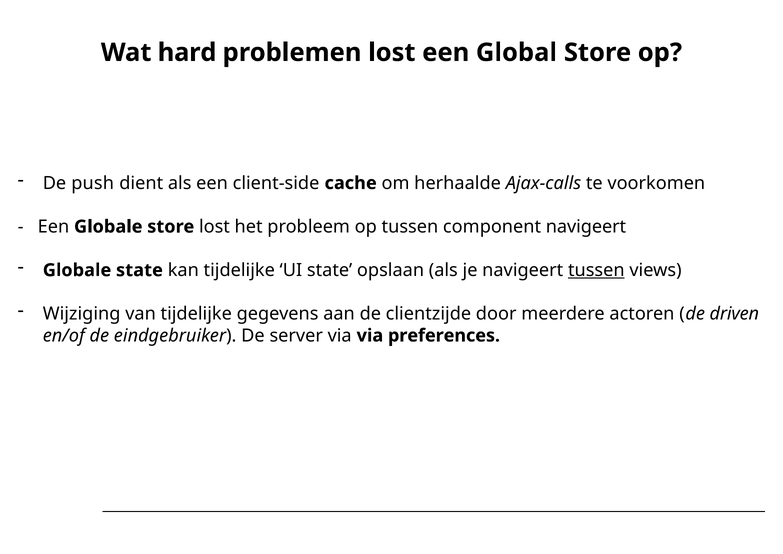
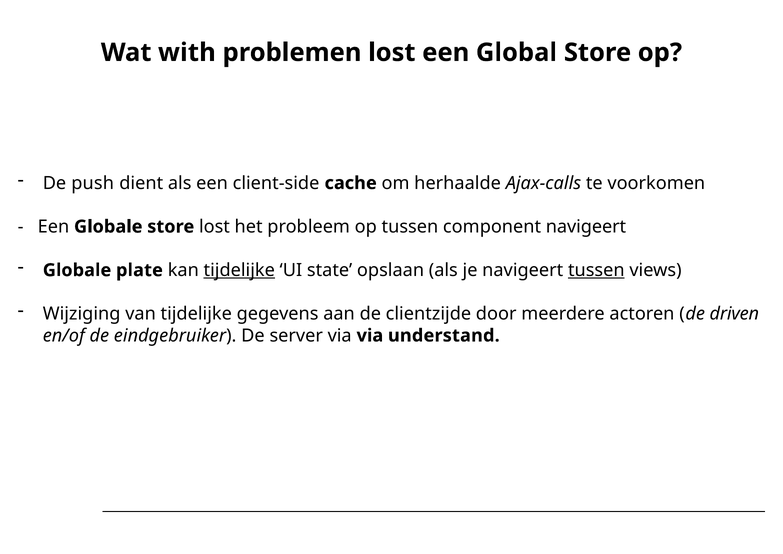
hard: hard -> with (187, 53)
Globale state: state -> plate (139, 270)
tijdelijke underline: none -> present (239, 270)
preferences: preferences -> understand (444, 335)
